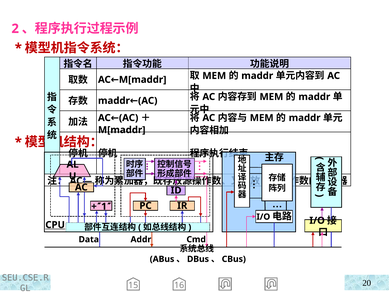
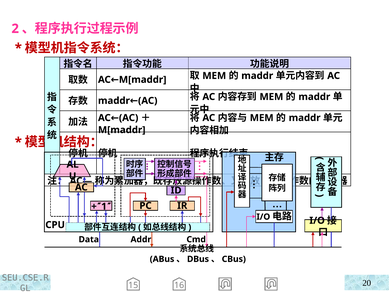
CPU underline: present -> none (55, 225)
